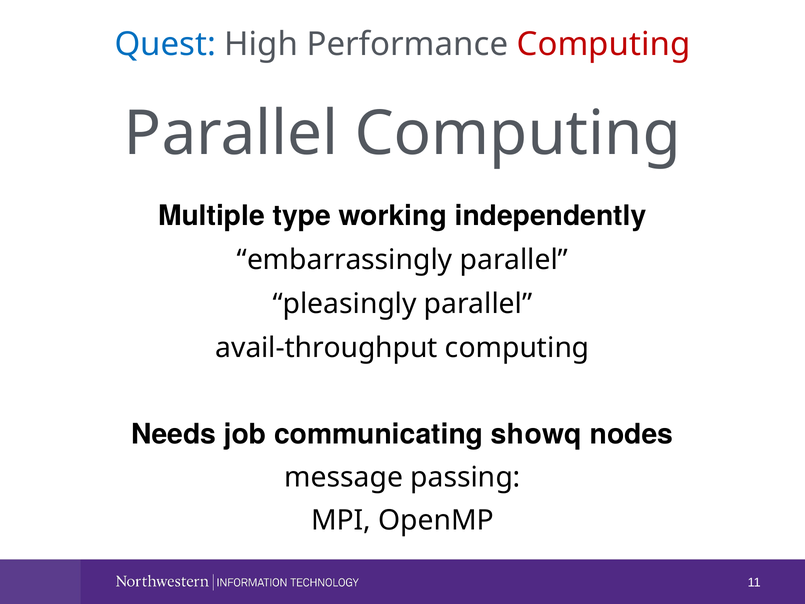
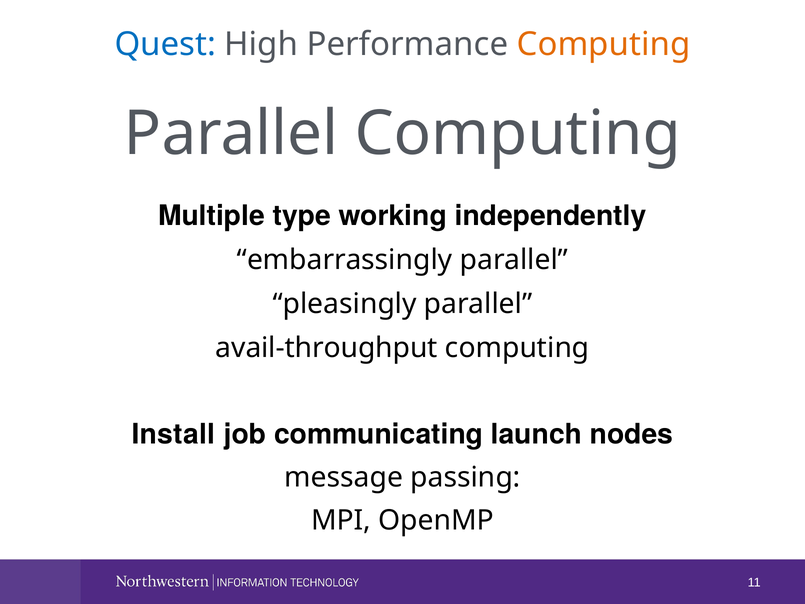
Computing colour: red -> orange (604, 44)
Needs: Needs -> Install (173, 434)
showq: showq -> launch (536, 434)
